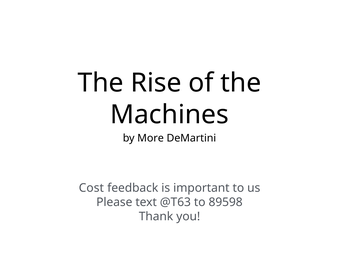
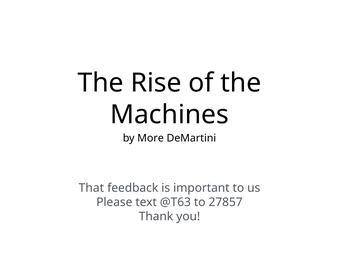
Cost: Cost -> That (91, 188)
89598: 89598 -> 27857 (226, 202)
